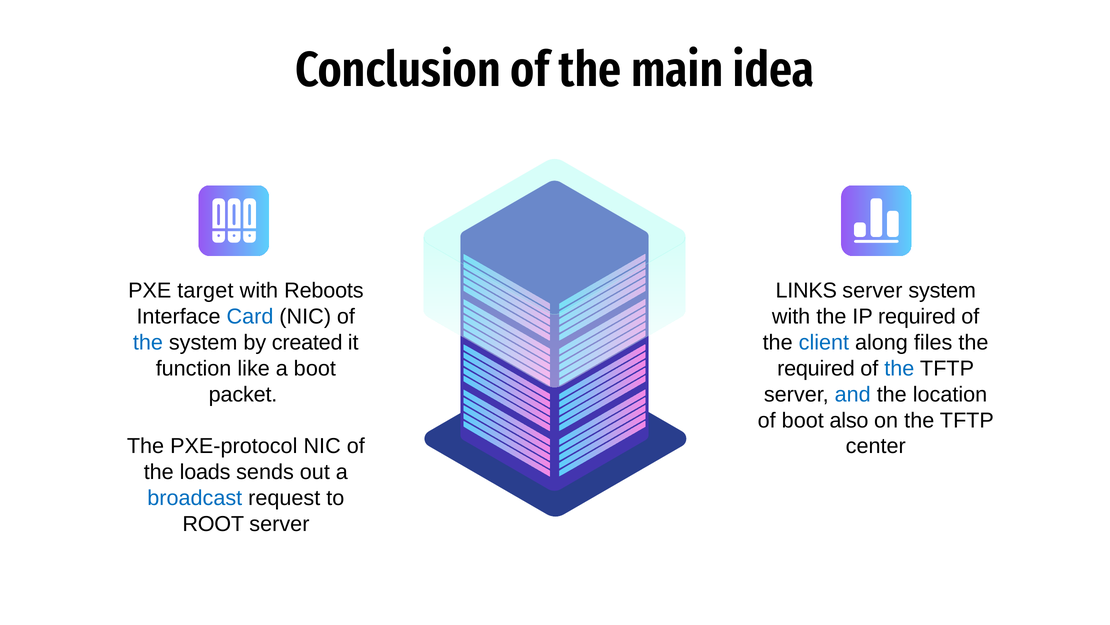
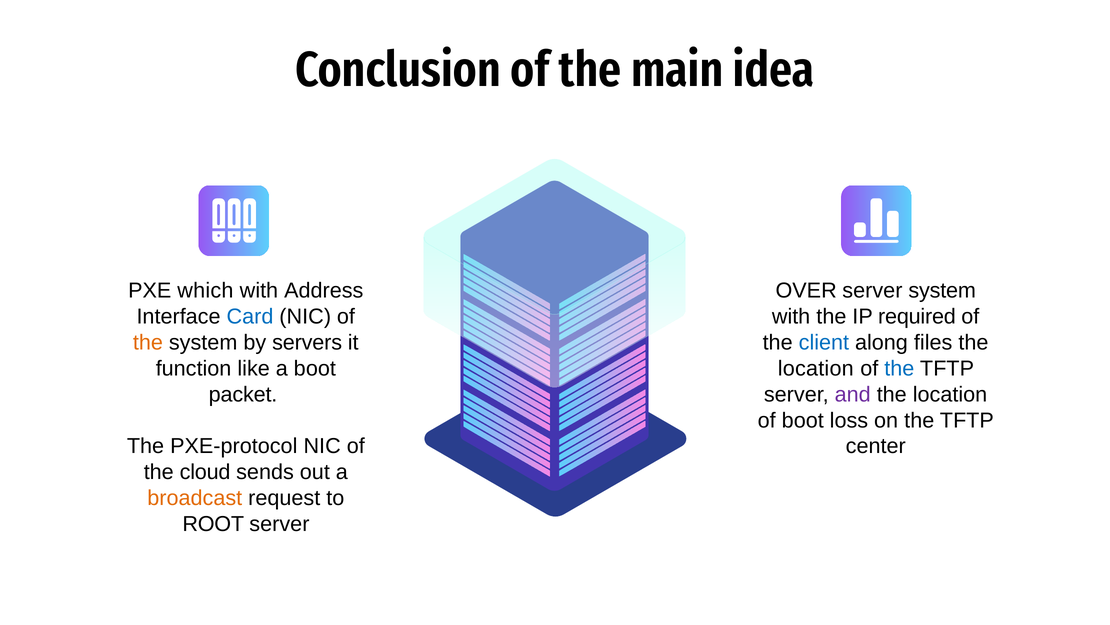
target: target -> which (205, 290)
Reboots: Reboots -> Address (324, 290)
LINKS: LINKS -> OVER (806, 290)
the colour: blue -> orange (148, 342)
created: created -> servers (307, 342)
required: required -> location (816, 368)
and colour: blue -> purple (853, 394)
also: also -> loss (849, 420)
loads: loads -> cloud (205, 472)
broadcast colour: blue -> orange (195, 498)
